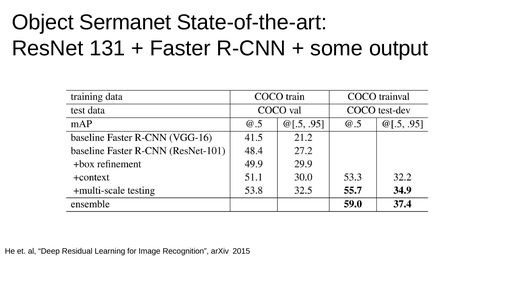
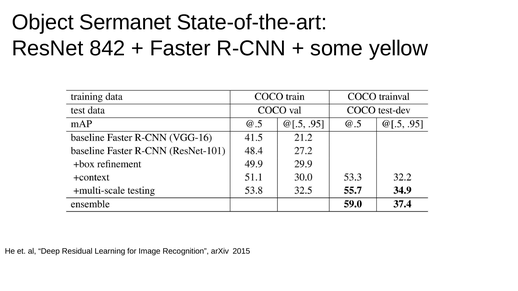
131: 131 -> 842 (107, 48)
output: output -> yellow (399, 48)
